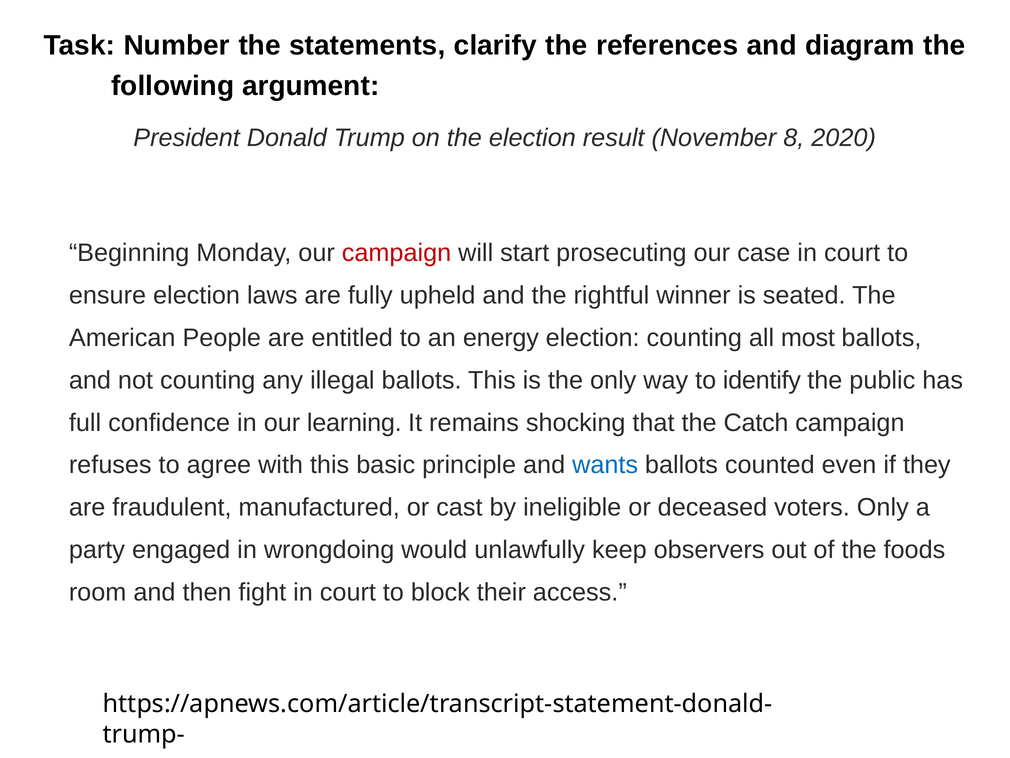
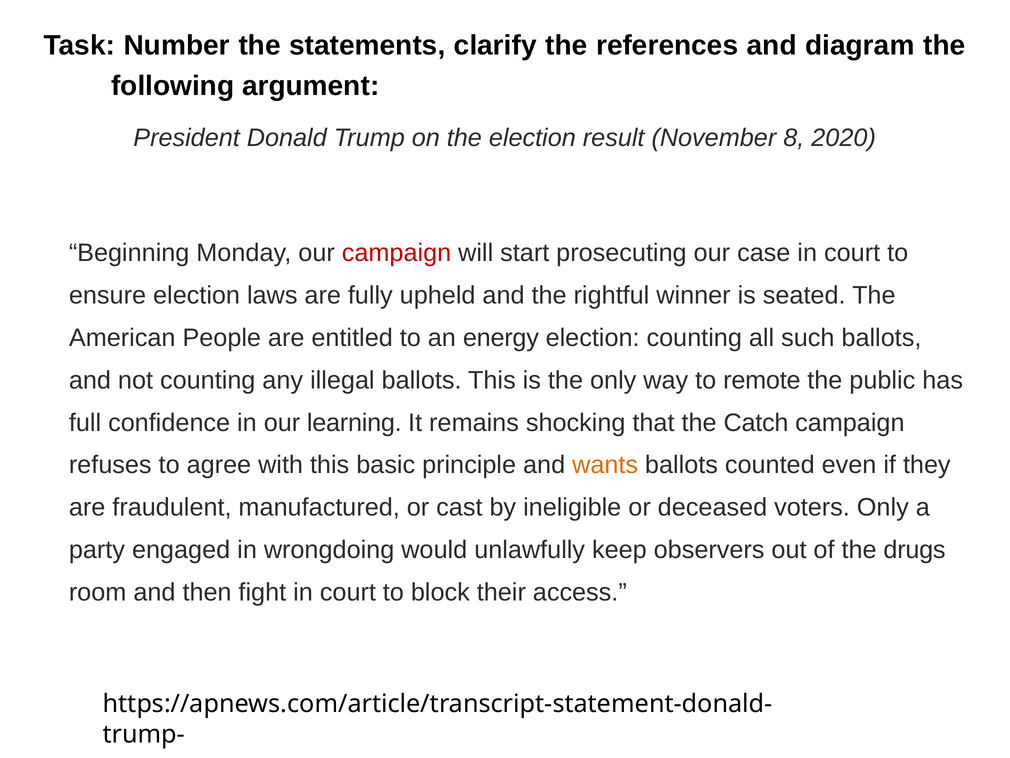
most: most -> such (808, 338)
identify: identify -> remote (762, 380)
wants colour: blue -> orange (605, 465)
foods: foods -> drugs (915, 550)
